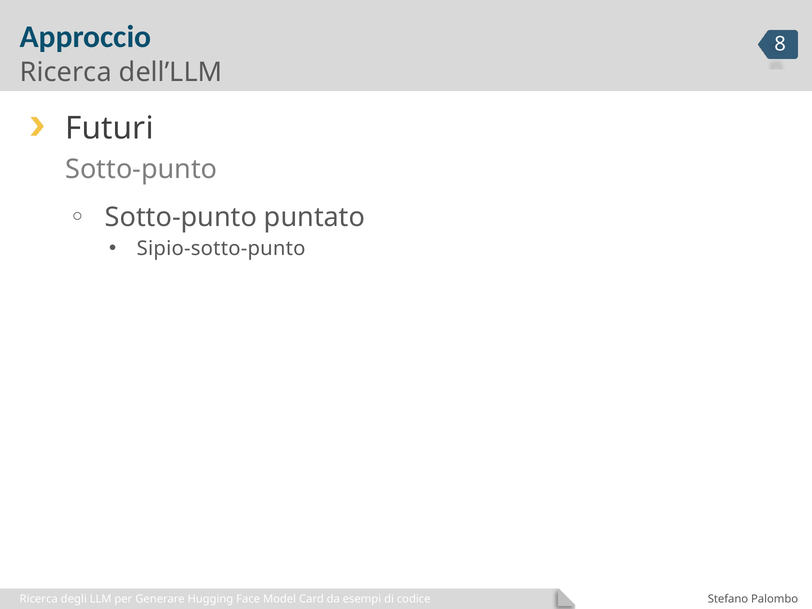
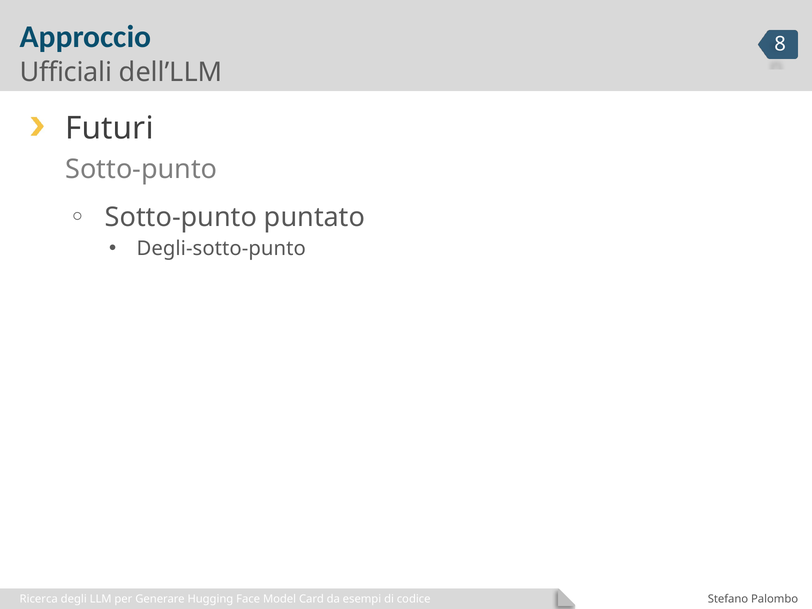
Ricerca: Ricerca -> Ufficiali (66, 72)
Sipio-sotto-punto: Sipio-sotto-punto -> Degli-sotto-punto (221, 248)
